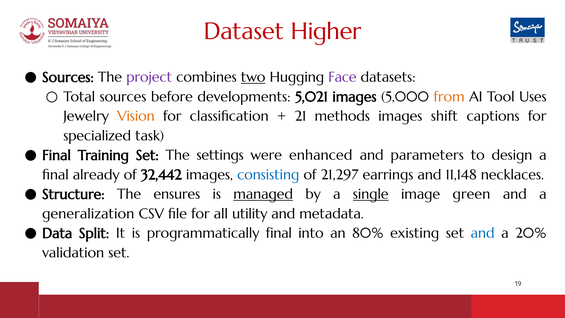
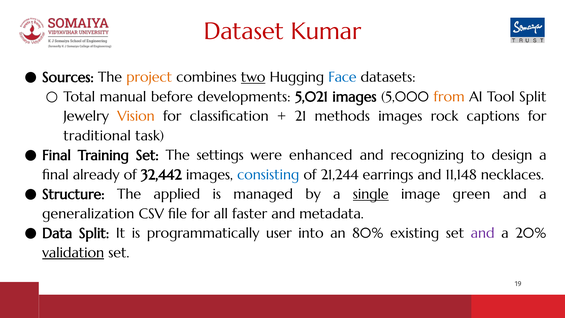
Higher: Higher -> Kumar (326, 31)
project colour: purple -> orange (149, 77)
Face colour: purple -> blue (342, 77)
Total sources: sources -> manual (123, 97)
Tool Uses: Uses -> Split (533, 97)
shift: shift -> rock (445, 116)
specialized: specialized -> traditional (97, 136)
parameters: parameters -> recognizing (427, 155)
21,297: 21,297 -> 21,244 (340, 175)
ensures: ensures -> applied (177, 194)
managed underline: present -> none (263, 194)
utility: utility -> faster (250, 214)
programmatically final: final -> user (279, 233)
and colour: blue -> purple (483, 233)
validation underline: none -> present (73, 253)
